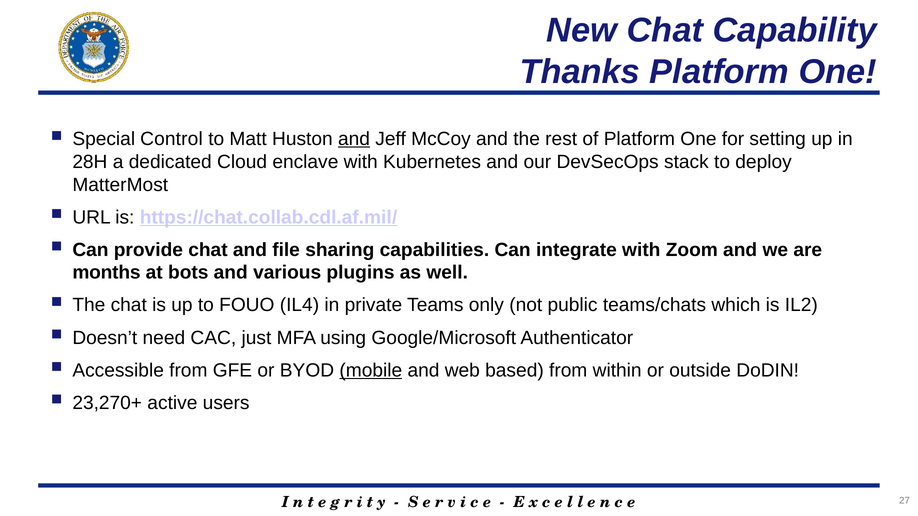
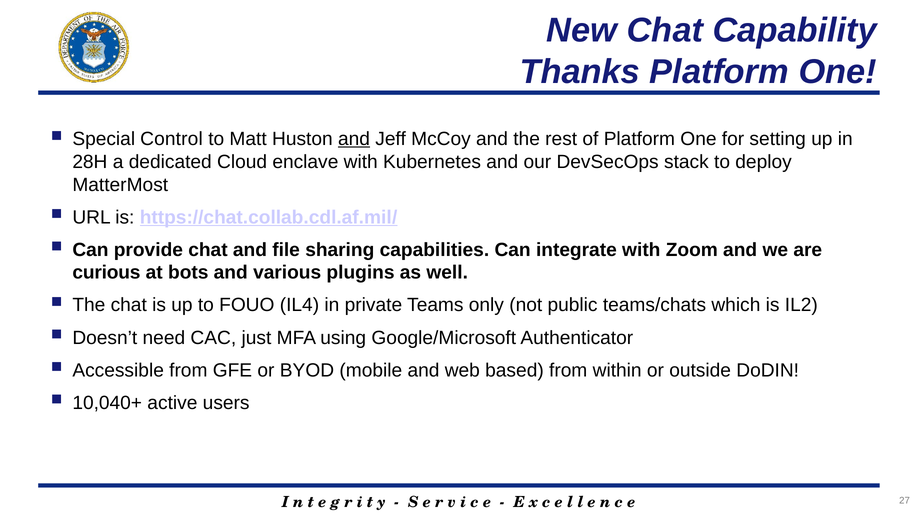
months: months -> curious (106, 273)
mobile underline: present -> none (371, 370)
23,270+: 23,270+ -> 10,040+ (107, 403)
